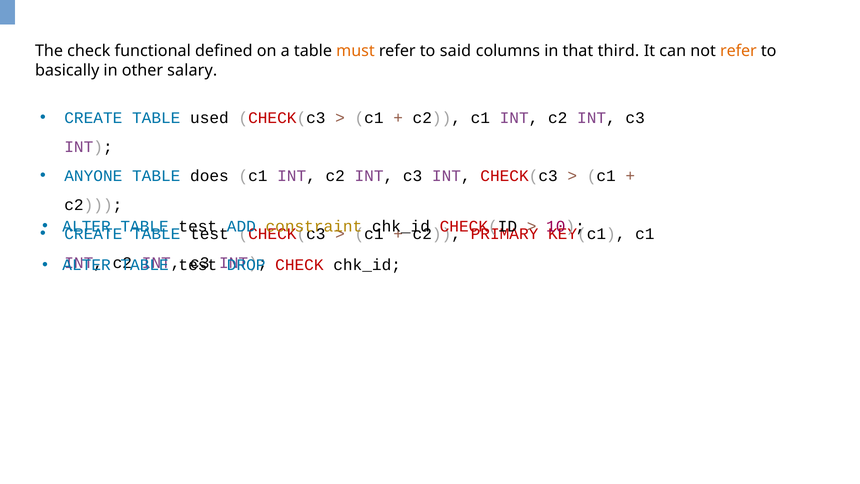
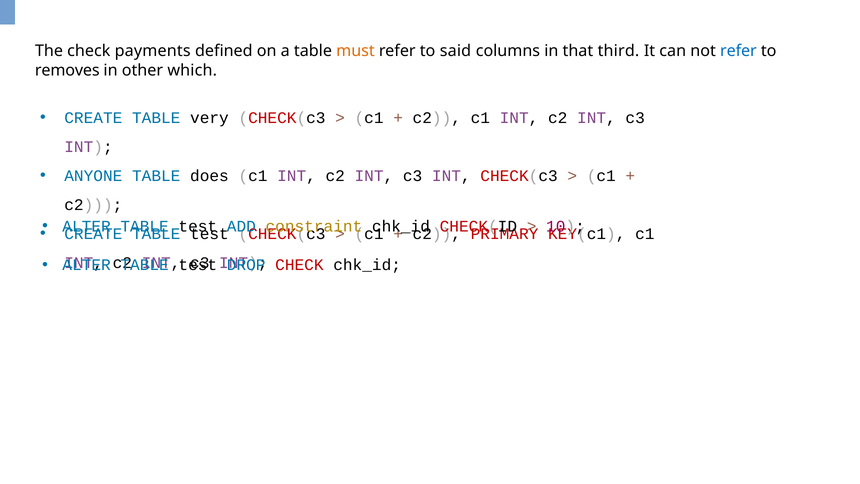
functional: functional -> payments (153, 51)
refer colour: orange -> blue (738, 51)
basically: basically -> removes (67, 70)
salary: salary -> which (192, 70)
used: used -> very (209, 118)
